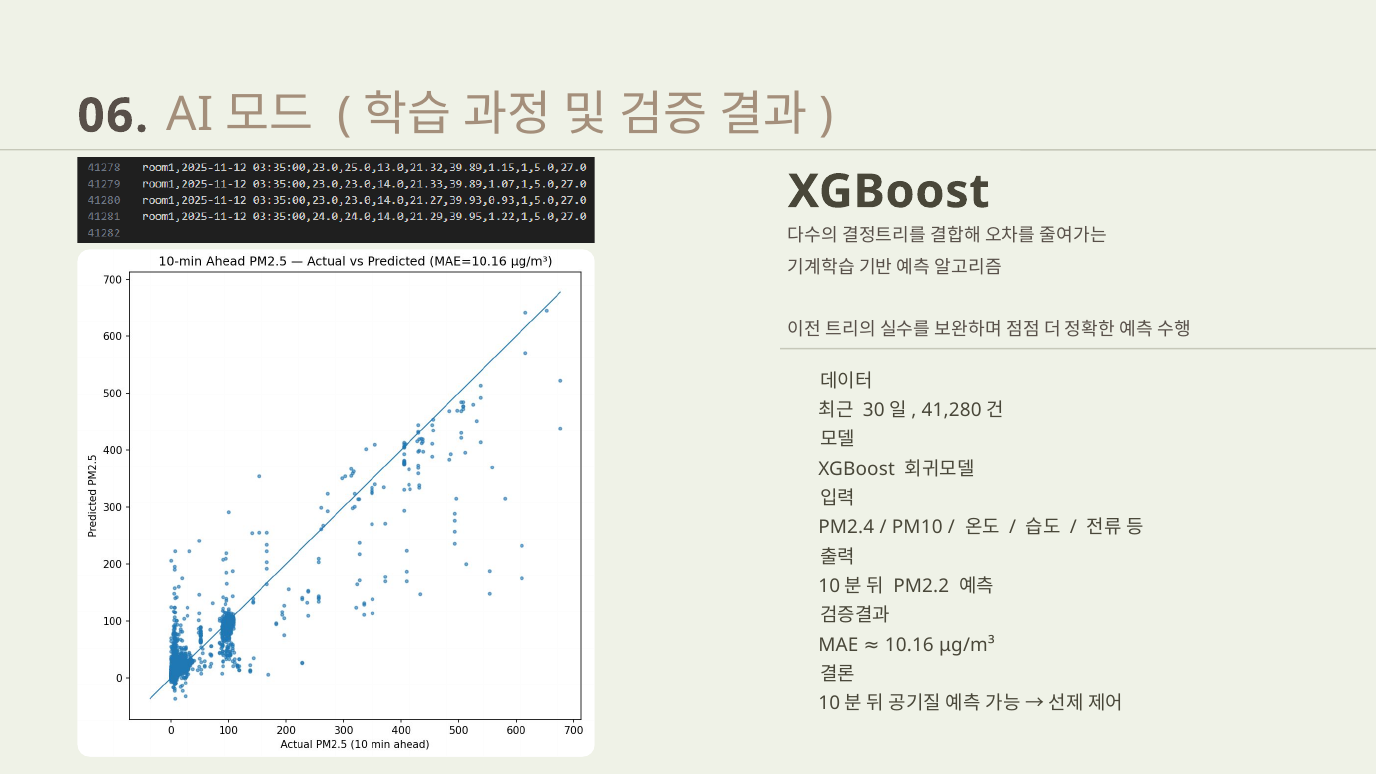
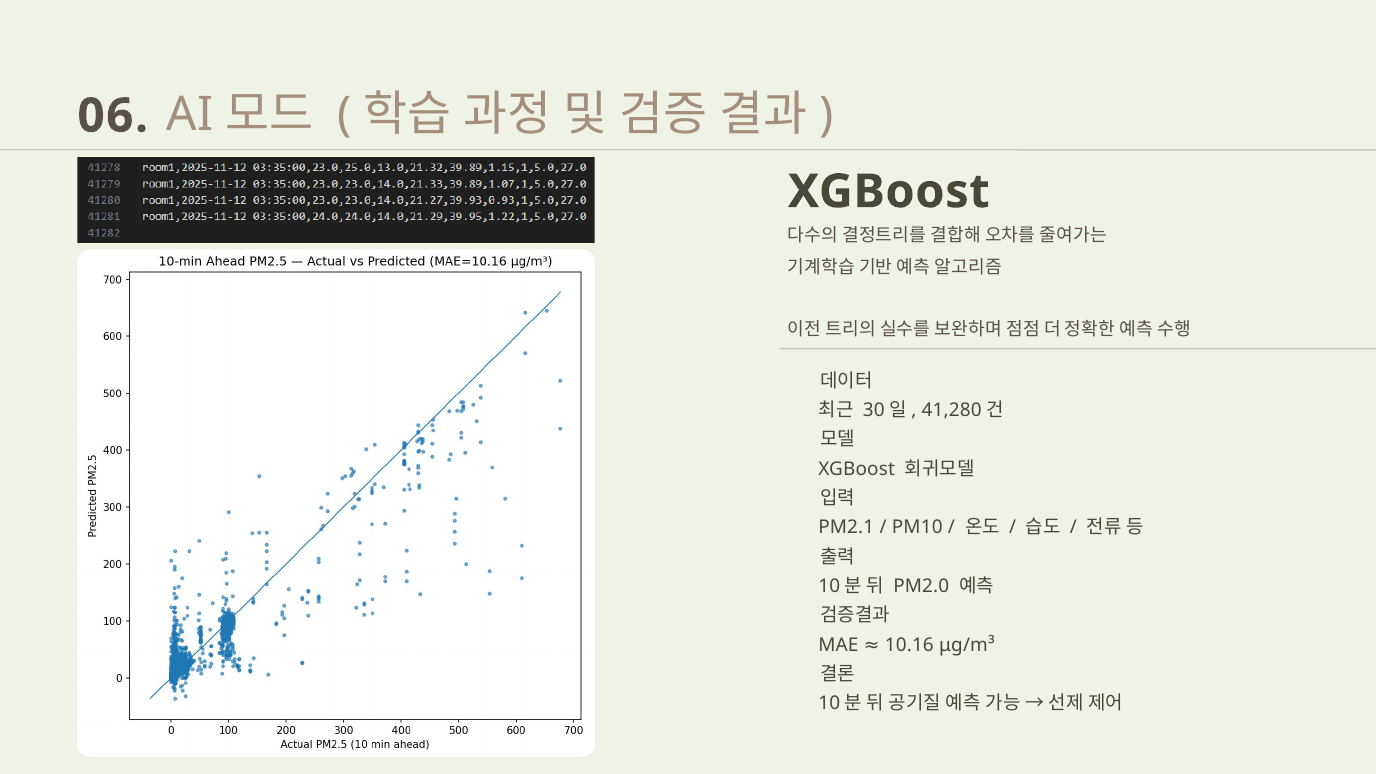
PM2.4: PM2.4 -> PM2.1 (846, 527)
PM2.2: PM2.2 -> PM2.0 (921, 586)
